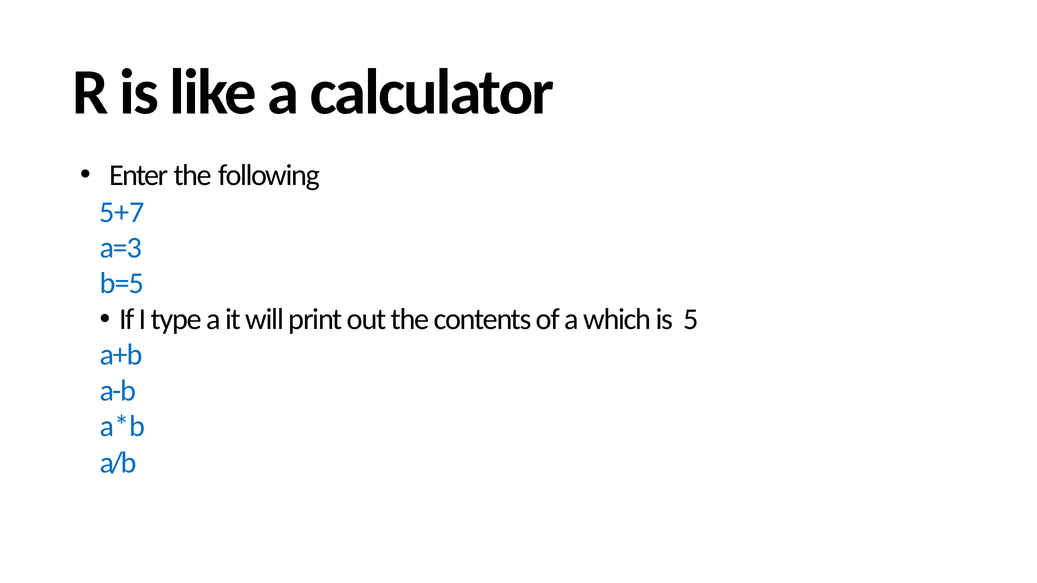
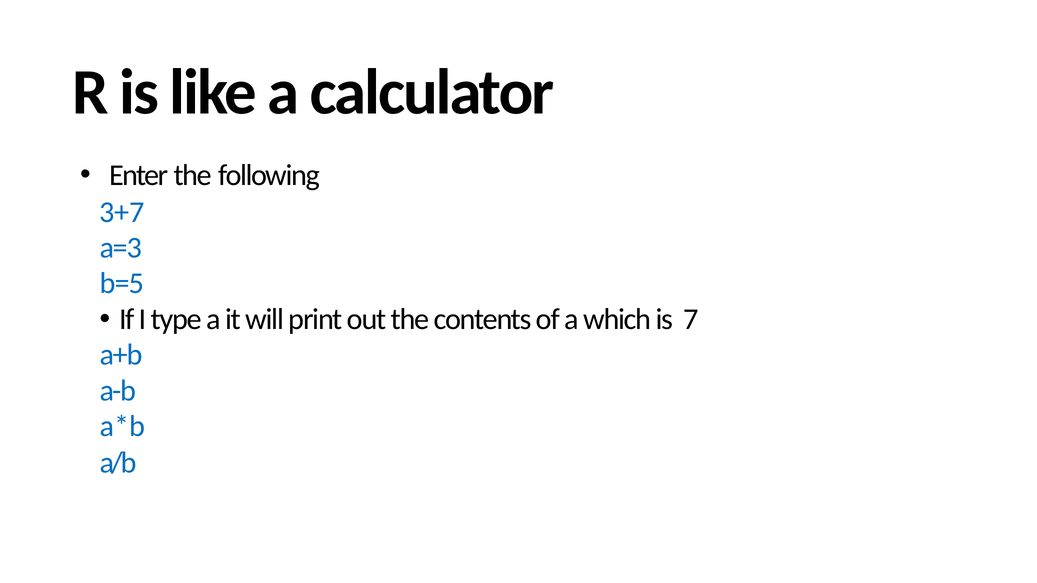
5+7: 5+7 -> 3+7 (122, 212)
5: 5 -> 7 (691, 319)
